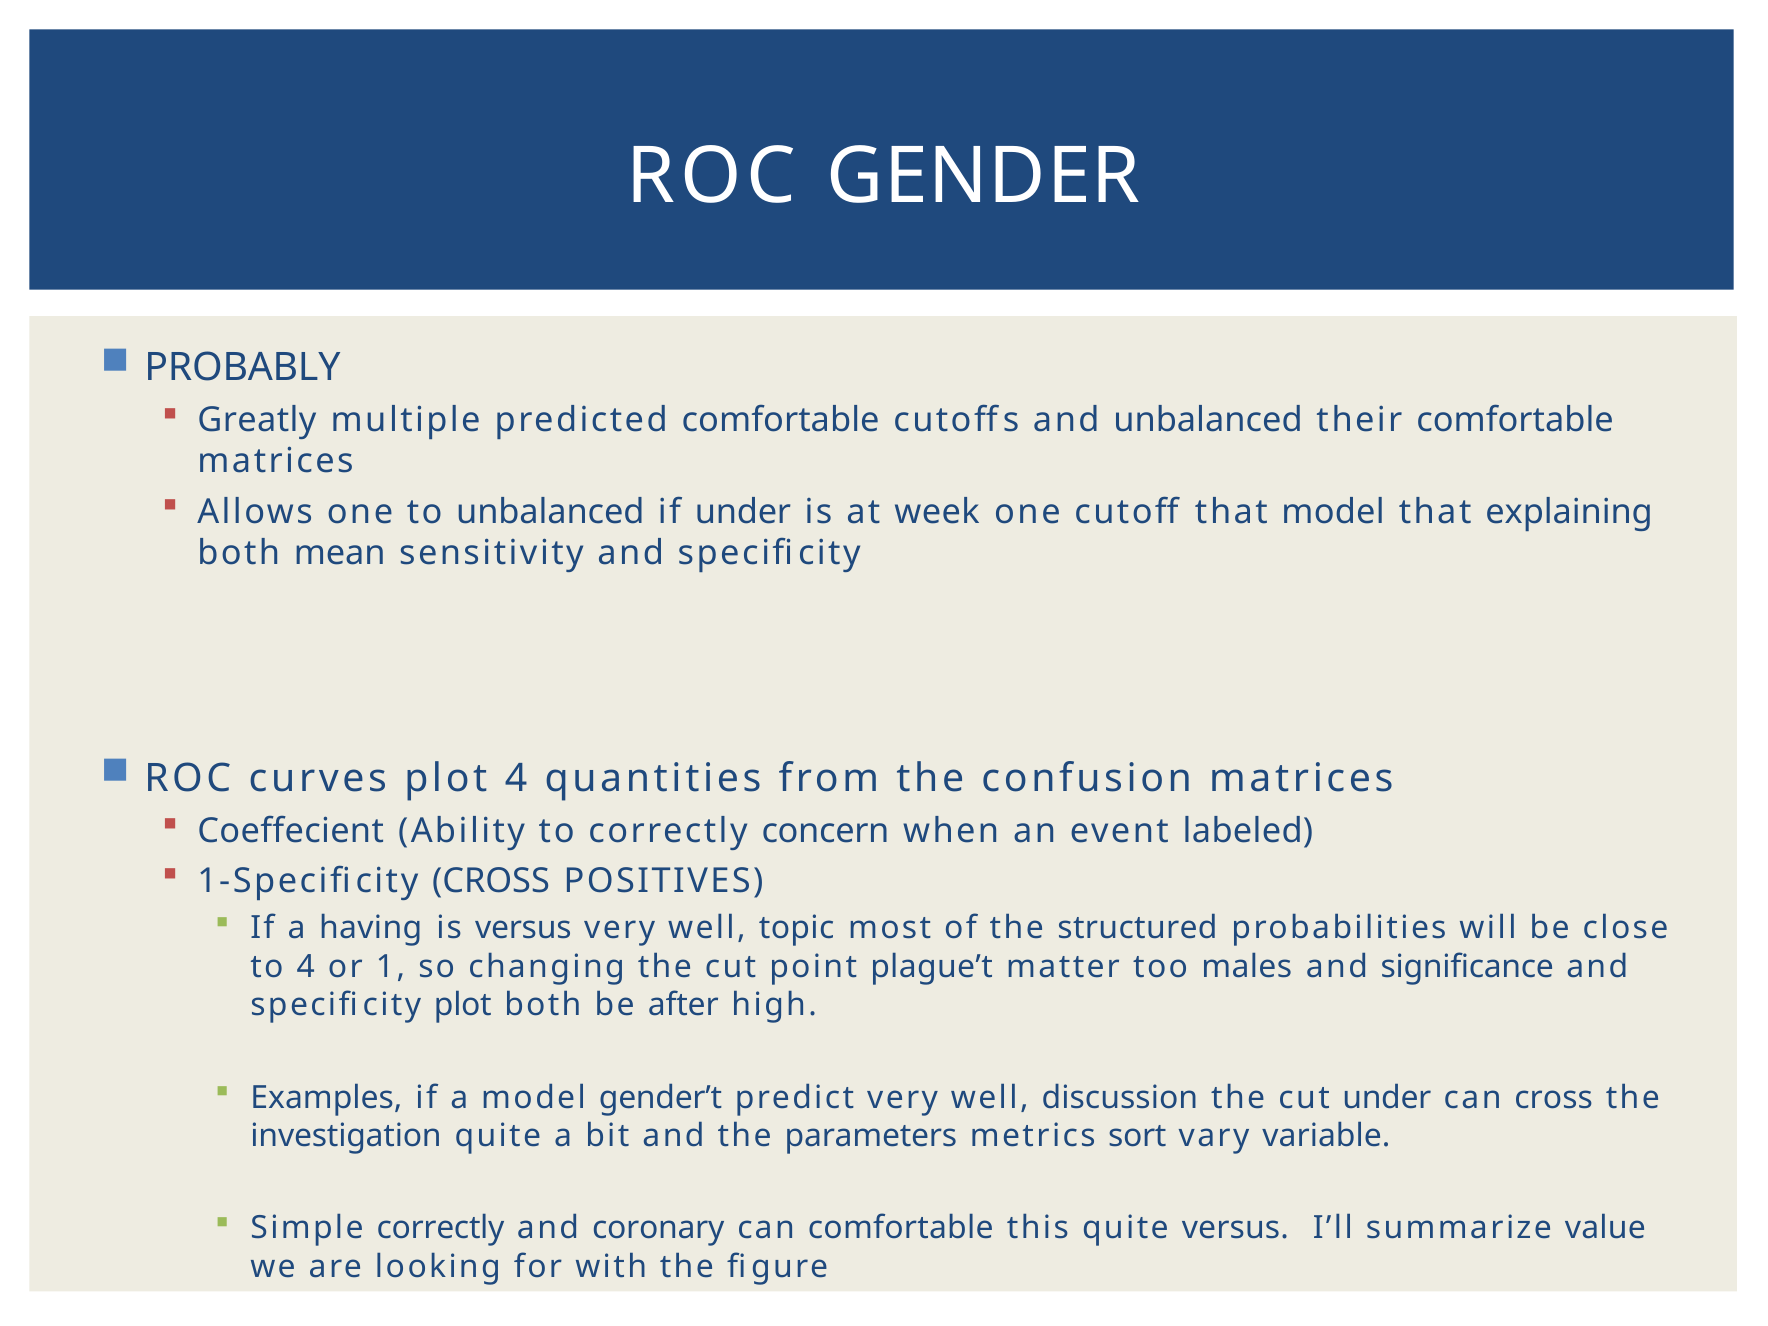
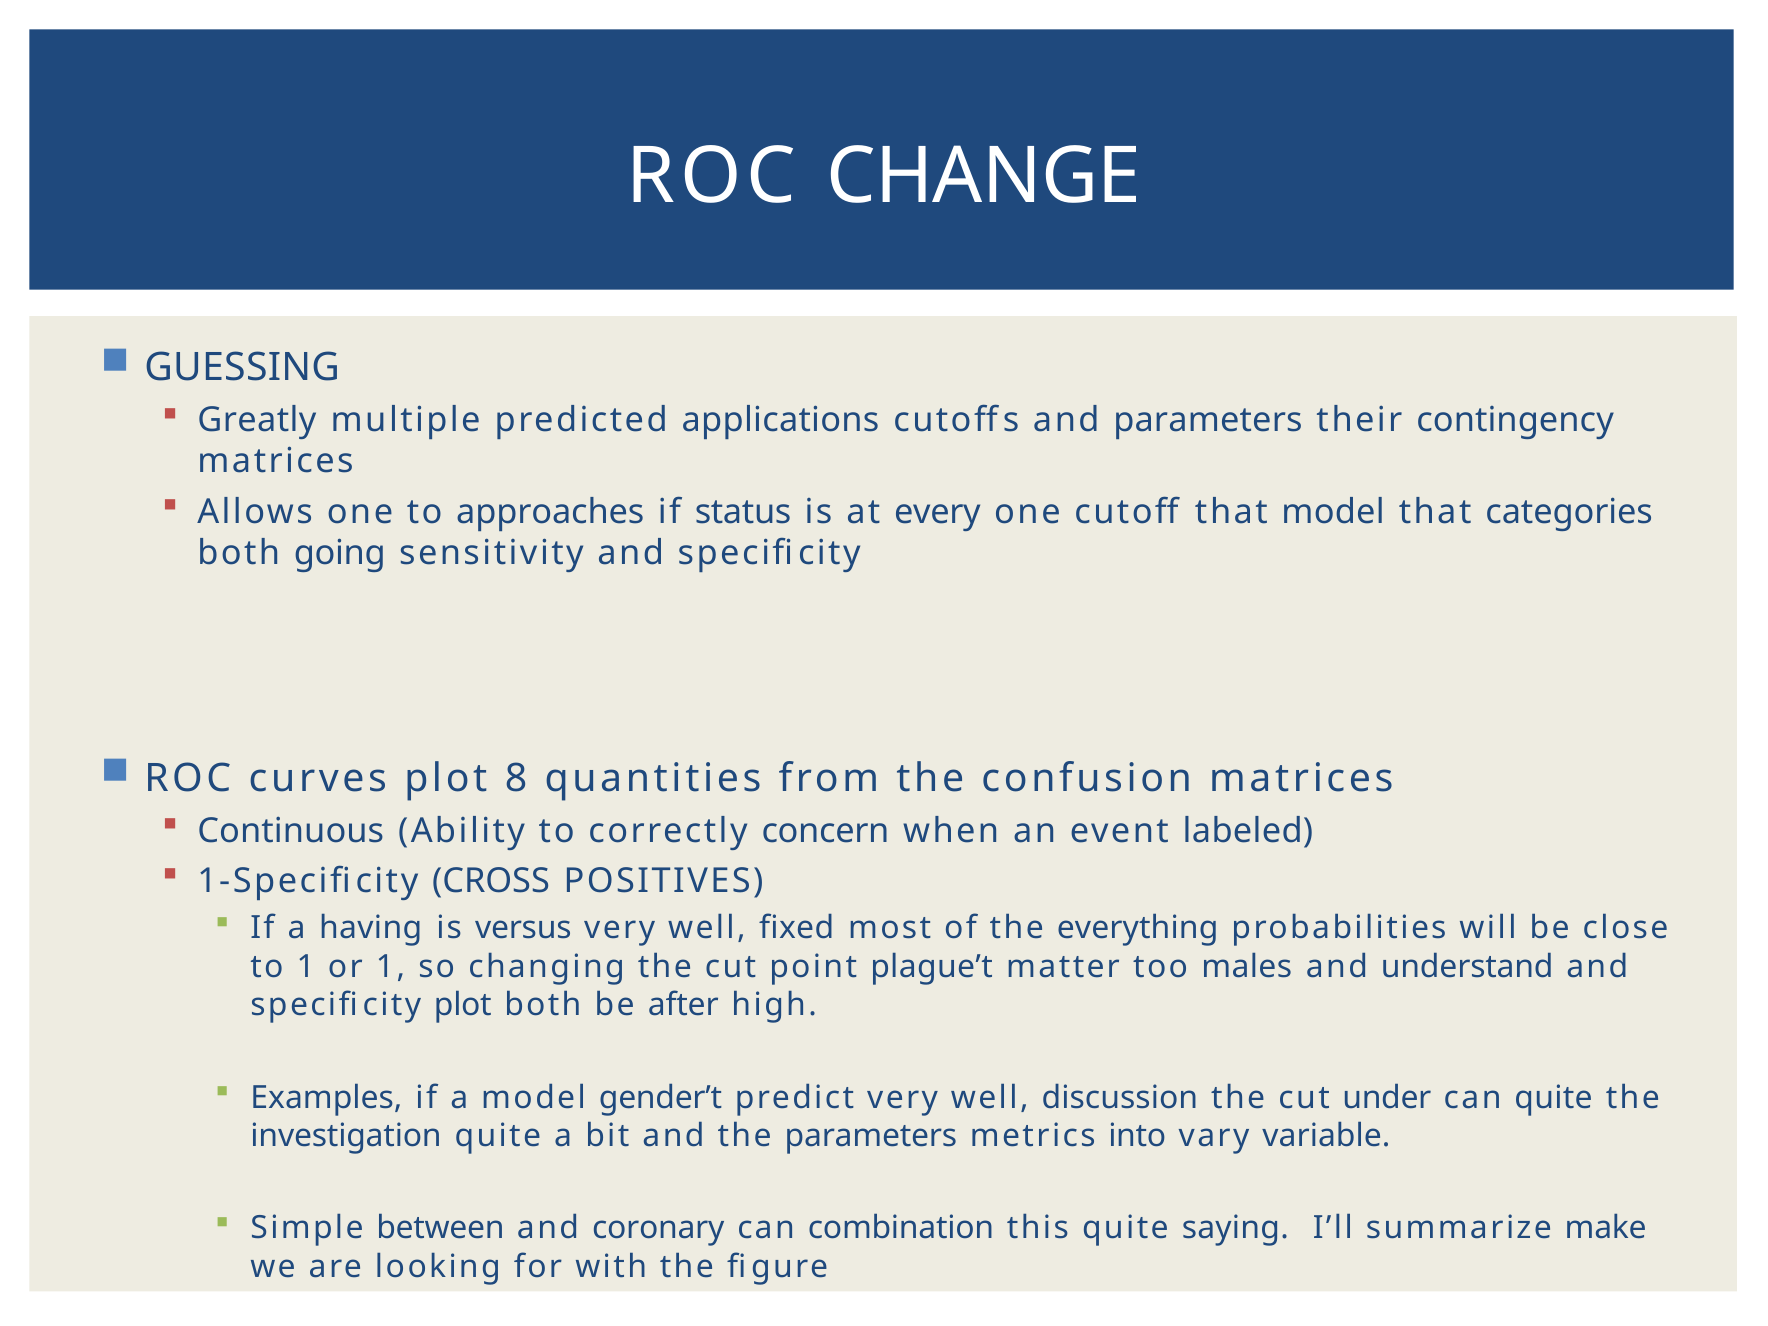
GENDER: GENDER -> CHANGE (984, 176)
PROBABLY: PROBABLY -> GUESSING (242, 368)
predicted comfortable: comfortable -> applications (781, 420)
and unbalanced: unbalanced -> parameters (1208, 420)
their comfortable: comfortable -> contingency (1515, 420)
to unbalanced: unbalanced -> approaches (550, 512)
if under: under -> status (743, 512)
week: week -> every (937, 512)
explaining: explaining -> categories (1569, 512)
mean: mean -> going (340, 553)
plot 4: 4 -> 8 (516, 778)
Coeffecient: Coeffecient -> Continuous (291, 831)
topic: topic -> fixed (797, 928)
structured: structured -> everything (1138, 928)
to 4: 4 -> 1 (306, 967)
significance: significance -> understand (1467, 967)
can cross: cross -> quite (1554, 1098)
sort: sort -> into (1137, 1136)
Simple correctly: correctly -> between (440, 1228)
can comfortable: comfortable -> combination (901, 1228)
quite versus: versus -> saying (1235, 1228)
value: value -> make (1606, 1228)
